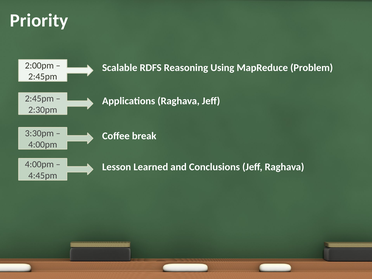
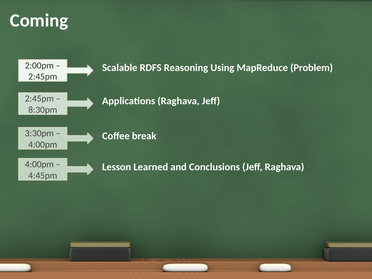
Priority: Priority -> Coming (39, 21)
2:30pm: 2:30pm -> 8:30pm (43, 110)
